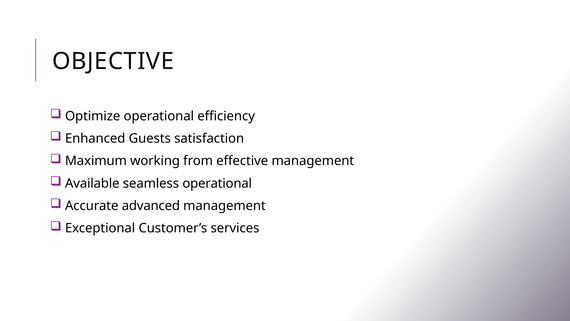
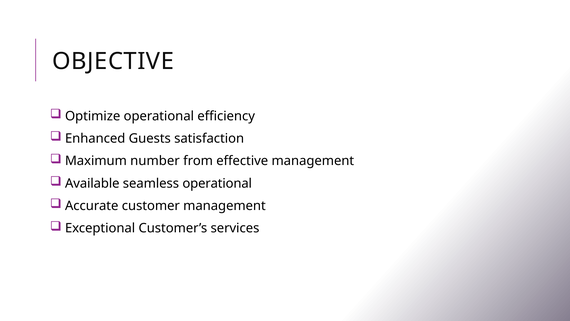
working: working -> number (155, 161)
advanced: advanced -> customer (151, 206)
